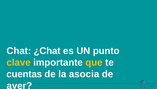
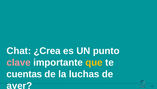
¿Chat: ¿Chat -> ¿Crea (47, 51)
clave colour: yellow -> pink (19, 62)
asocia: asocia -> luchas (84, 74)
